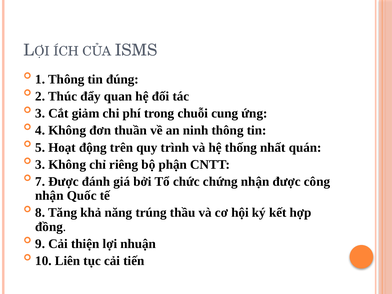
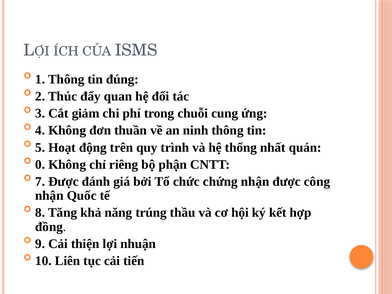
3: 3 -> 0 (40, 164)
